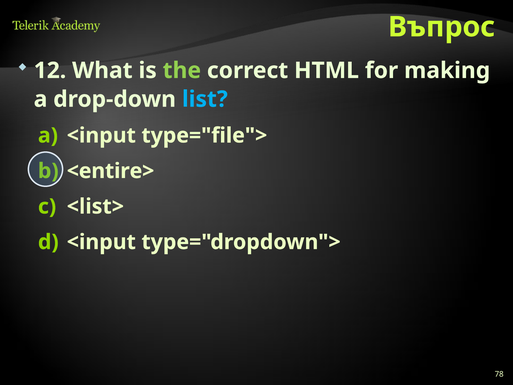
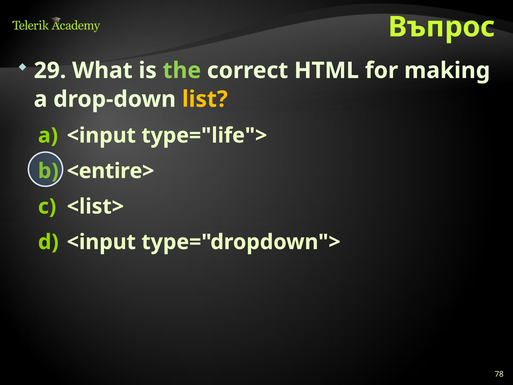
12: 12 -> 29 (50, 70)
list colour: light blue -> yellow (205, 99)
type="file">: type="file"> -> type="life"> (204, 135)
